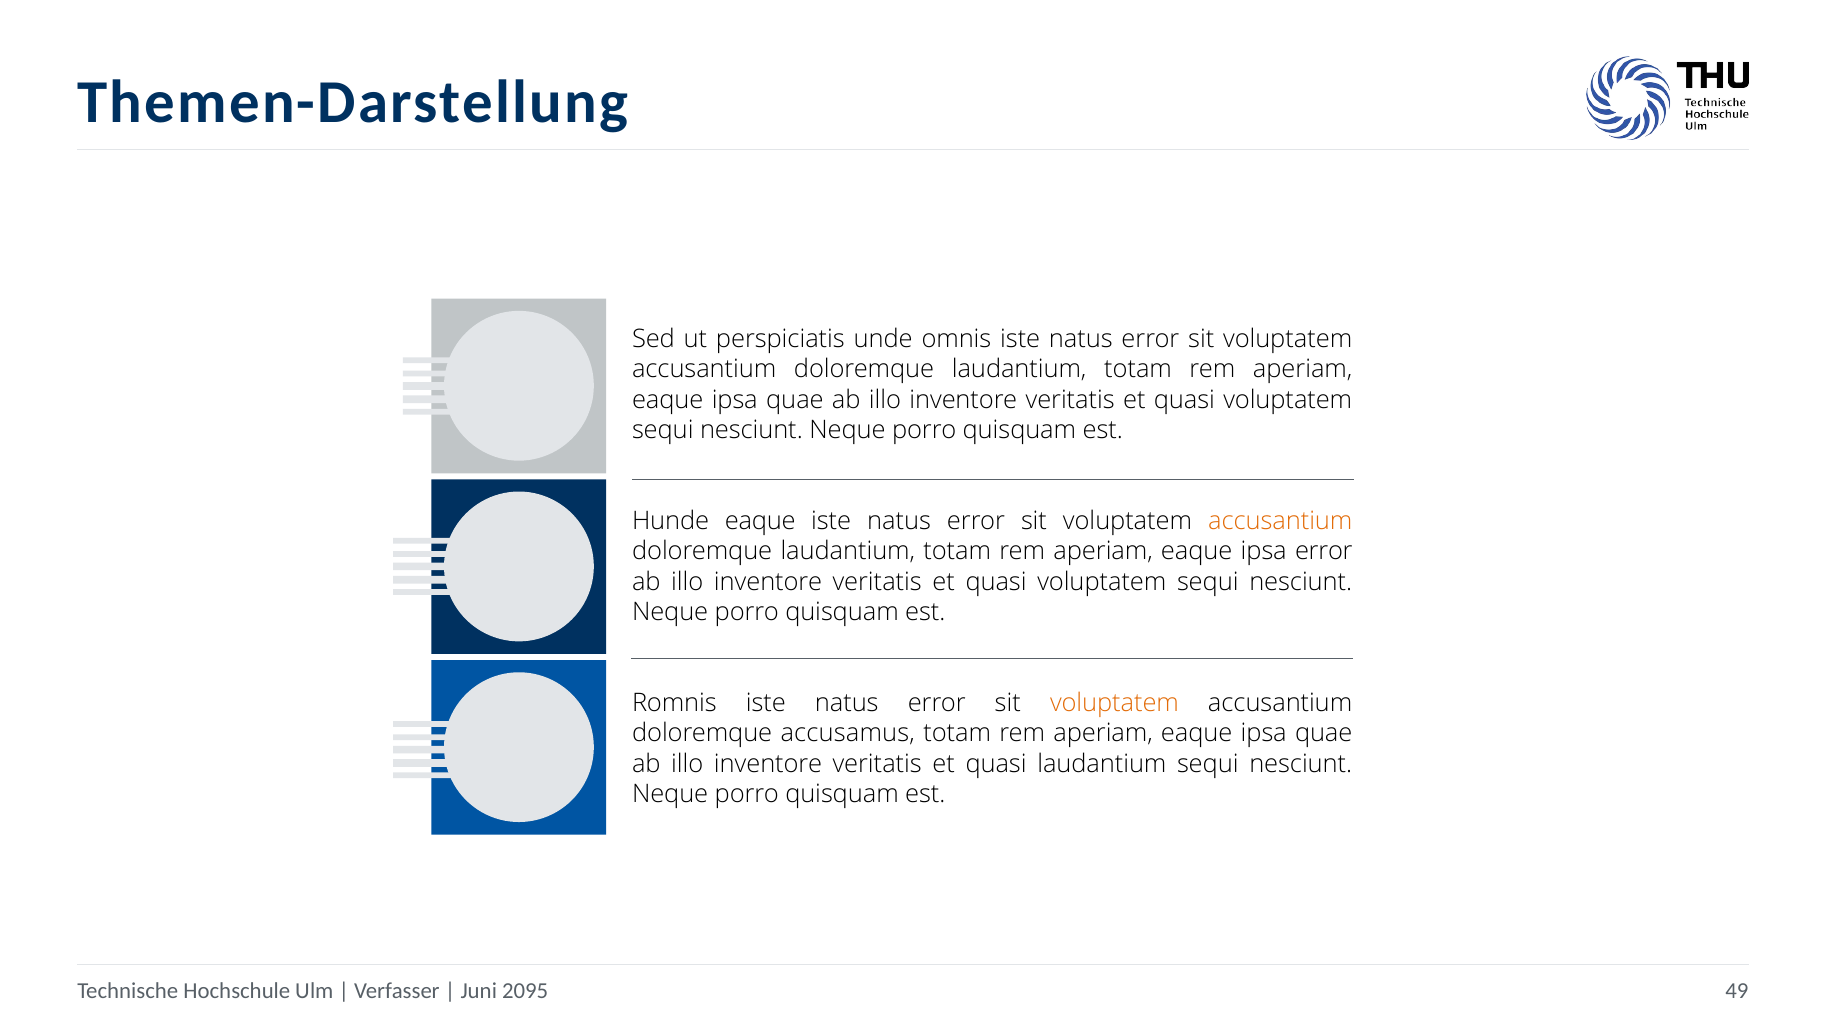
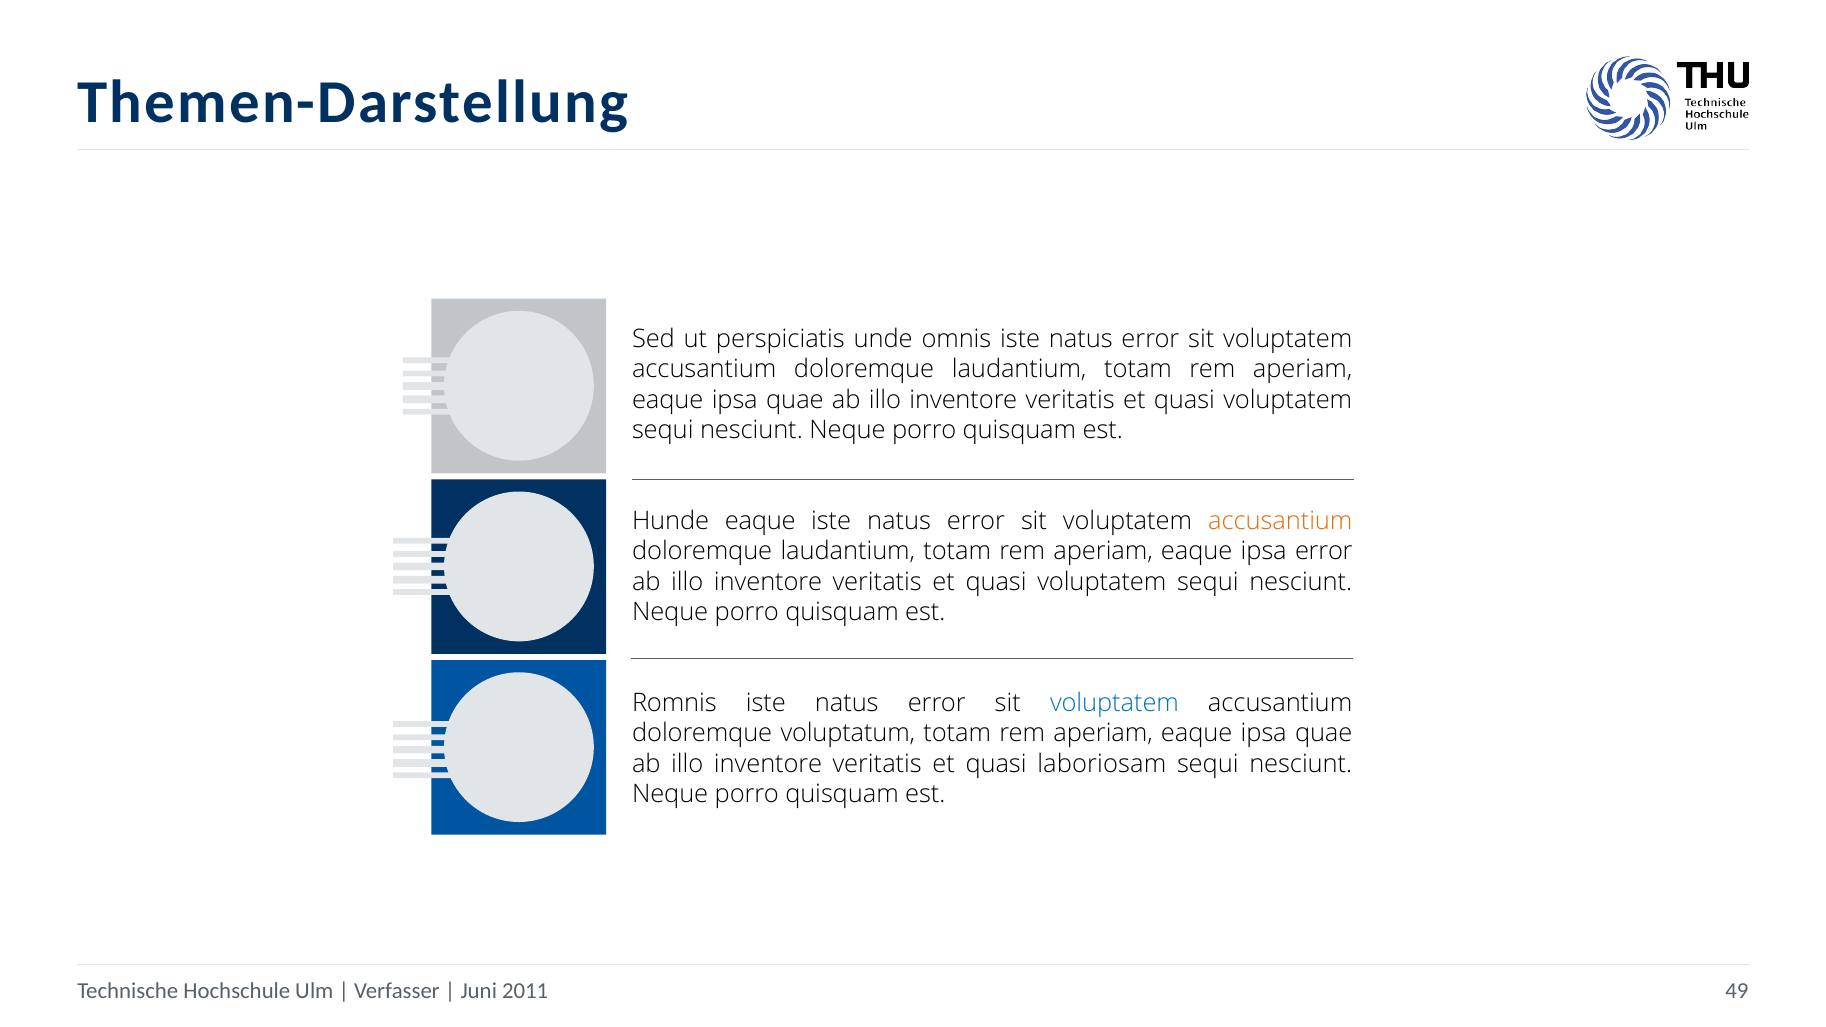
voluptatem colour: orange -> blue (1114, 703)
accusamus: accusamus -> voluptatum (848, 733)
quasi laudantium: laudantium -> laboriosam (1102, 764)
2095: 2095 -> 2011 (525, 991)
